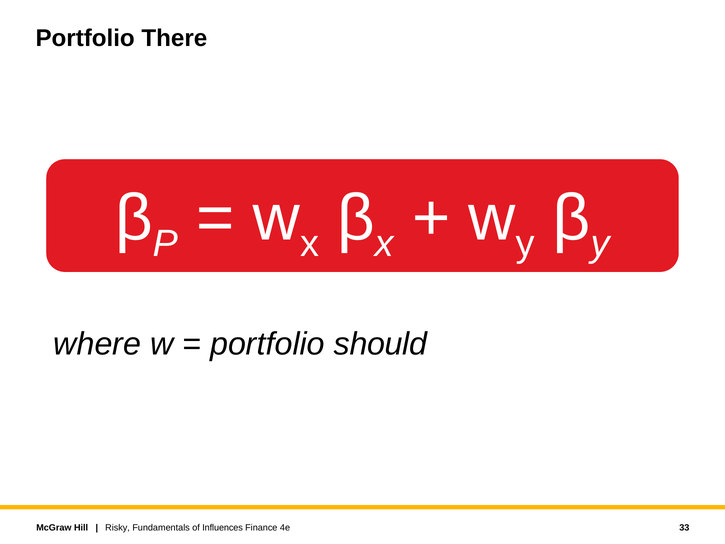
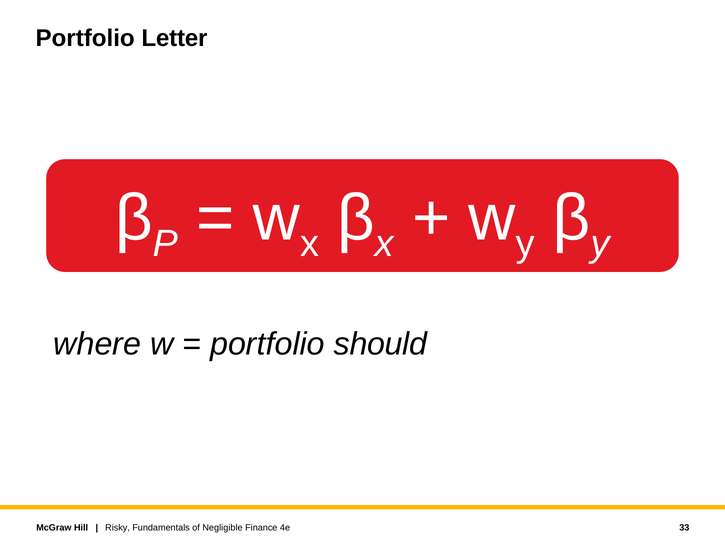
There: There -> Letter (174, 38)
Influences: Influences -> Negligible (223, 527)
